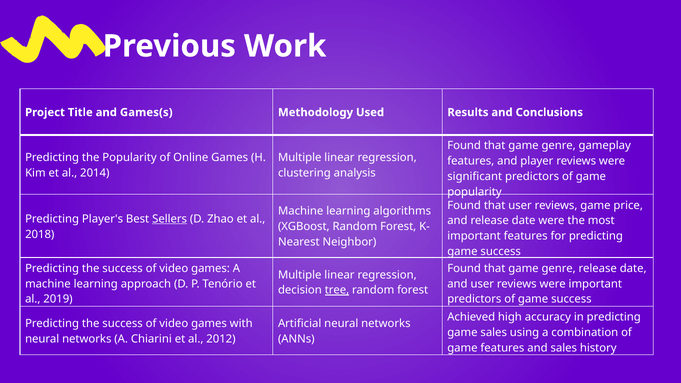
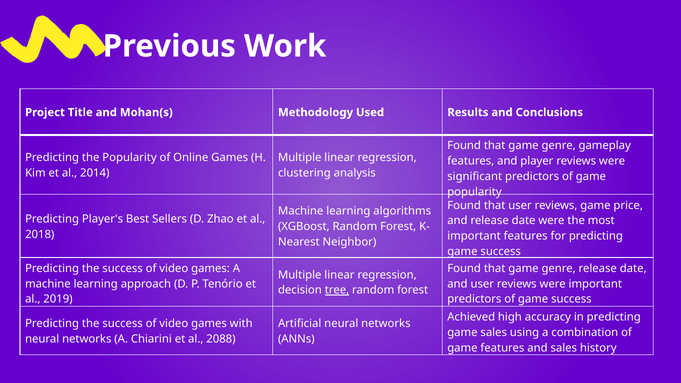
Games(s: Games(s -> Mohan(s (146, 112)
Sellers underline: present -> none (170, 219)
2012: 2012 -> 2088 (221, 339)
